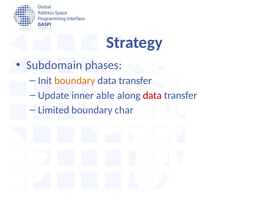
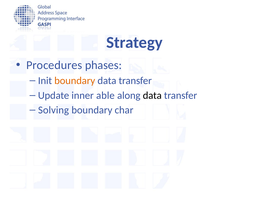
Subdomain: Subdomain -> Procedures (54, 65)
data colour: red -> black (152, 95)
Limited: Limited -> Solving (54, 110)
